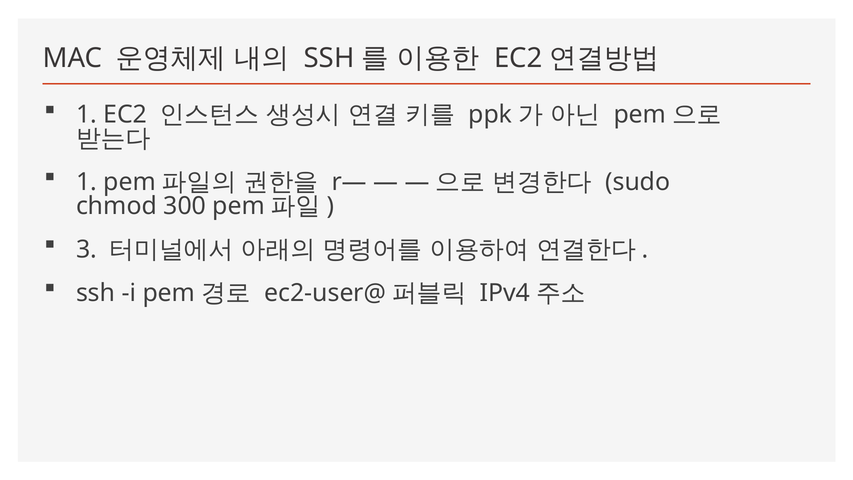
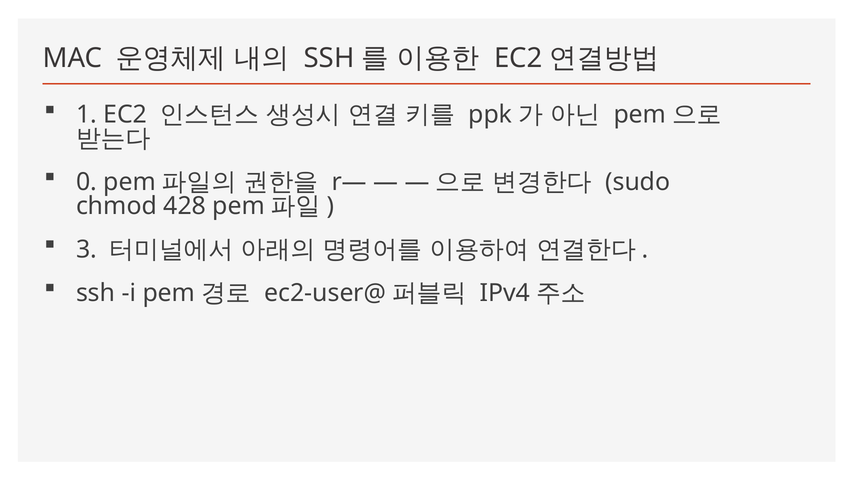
1: 1 -> 0 (87, 182)
300: 300 -> 428 (185, 206)
